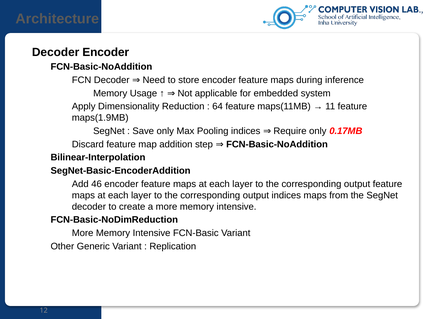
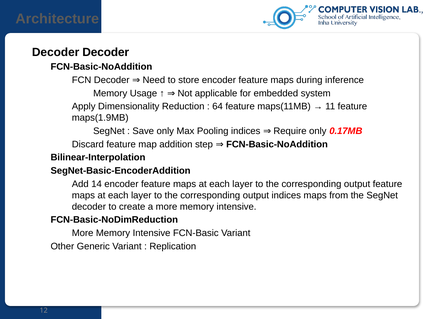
Encoder: Encoder -> Decoder (106, 52)
46: 46 -> 14 (97, 184)
